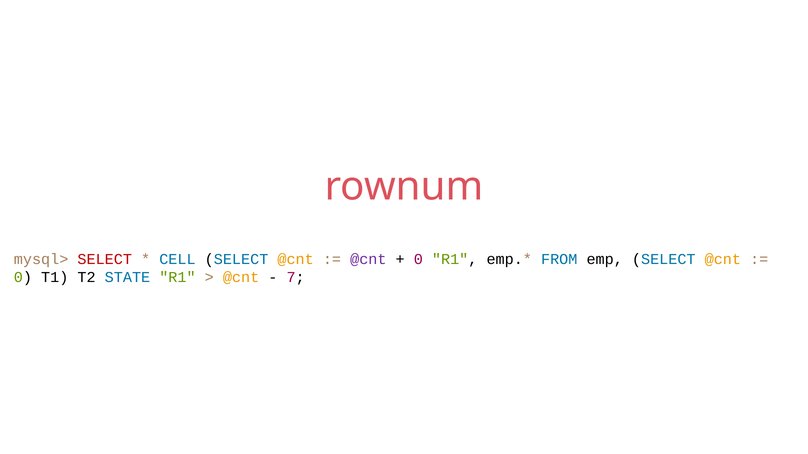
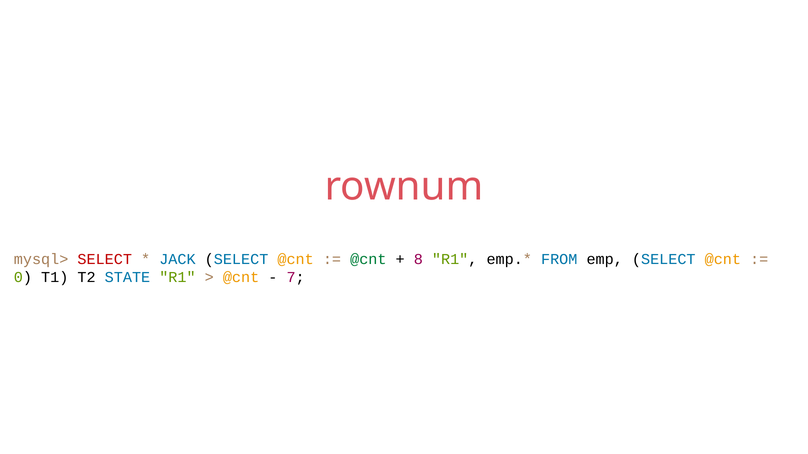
CELL: CELL -> JACK (177, 259)
@cnt colour: purple -> green (368, 259)
0: 0 -> 8 (418, 259)
